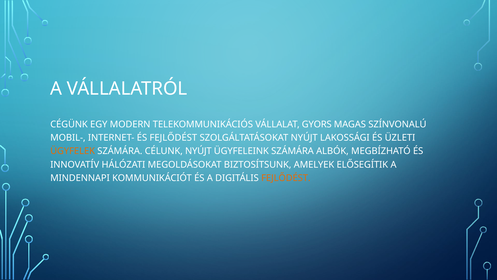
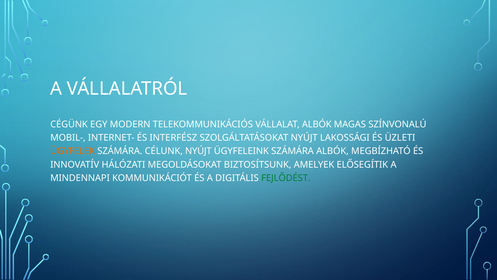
VÁLLALAT GYORS: GYORS -> ALBÓK (317, 124)
ÉS FEJLŐDÉST: FEJLŐDÉST -> INTERFÉSZ (173, 138)
FEJLŐDÉST colour: orange -> green (286, 178)
